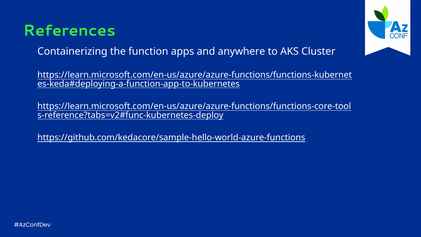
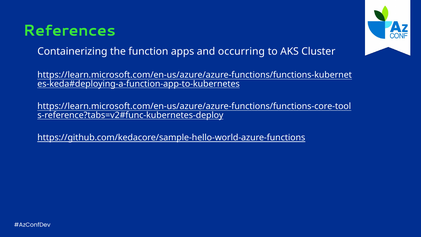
anywhere: anywhere -> occurring (241, 51)
